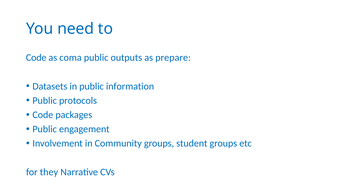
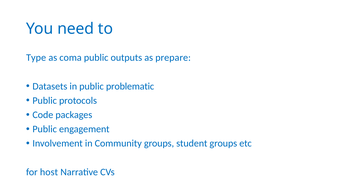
Code: Code -> Type (36, 58)
information: information -> problematic (130, 86)
they: they -> host (49, 172)
